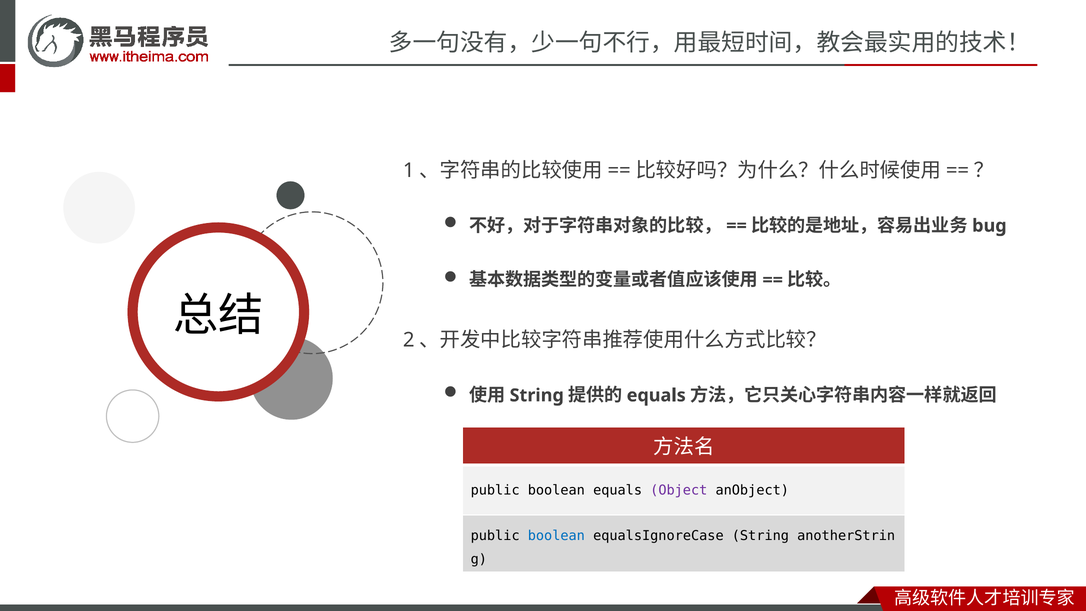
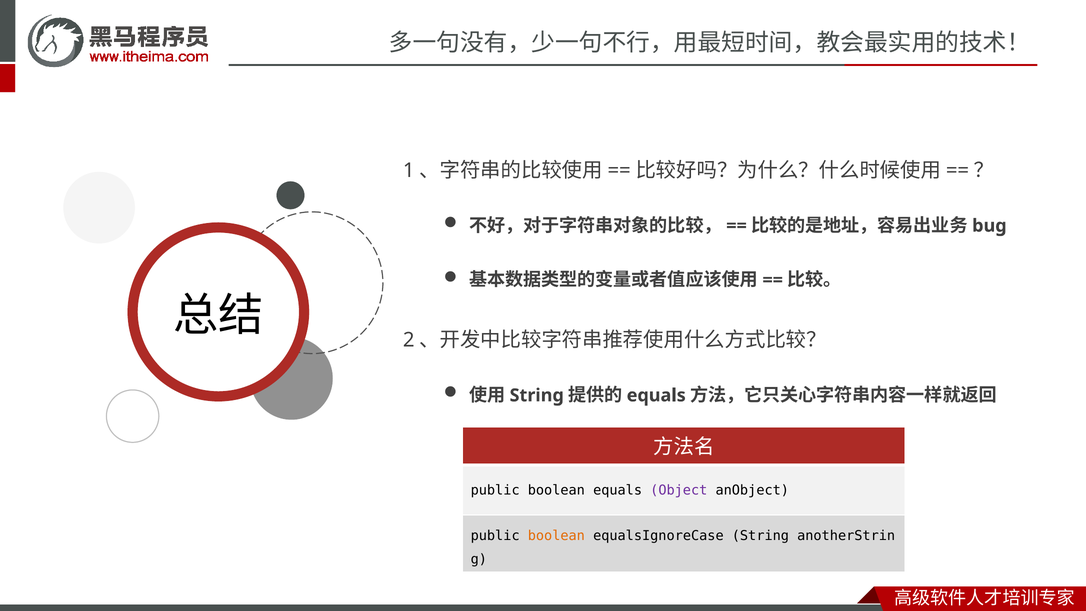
boolean colour: blue -> orange (556, 535)
